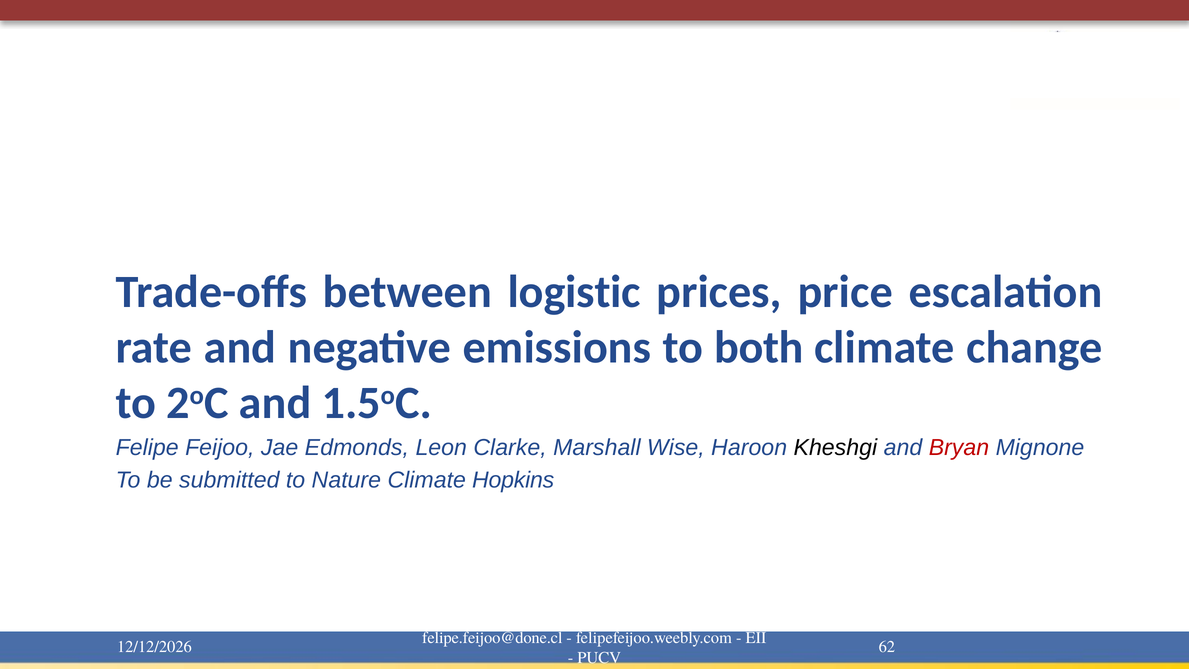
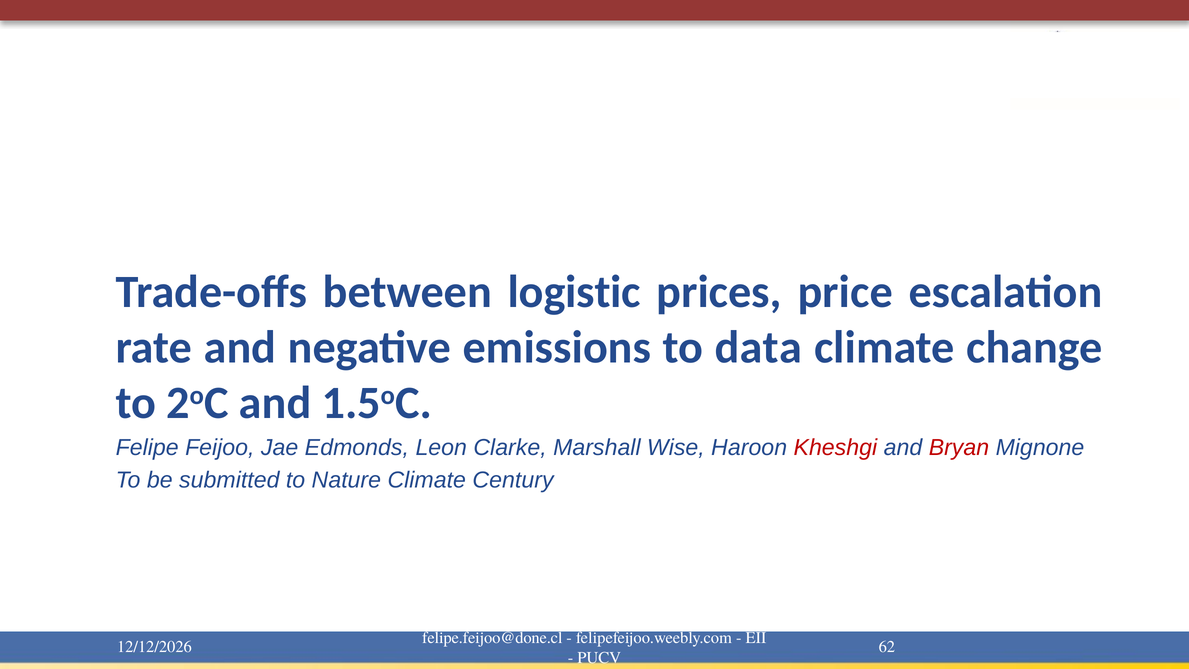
both: both -> data (758, 347)
Kheshgi colour: black -> red (835, 448)
Hopkins: Hopkins -> Century (513, 480)
